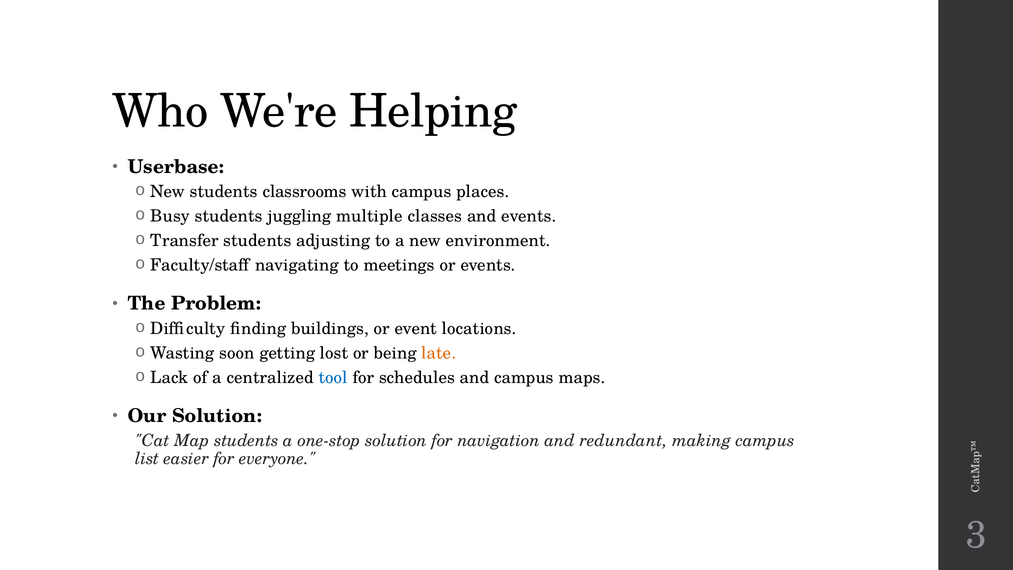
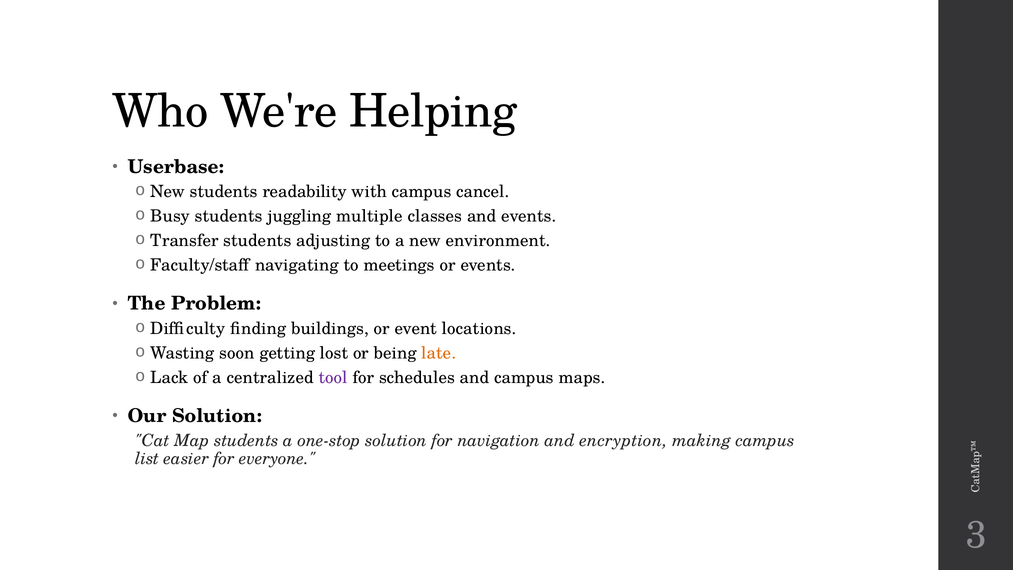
classrooms: classrooms -> readability (305, 192)
places: places -> cancel (483, 192)
tool colour: blue -> purple (333, 377)
redundant: redundant -> encryption (623, 440)
